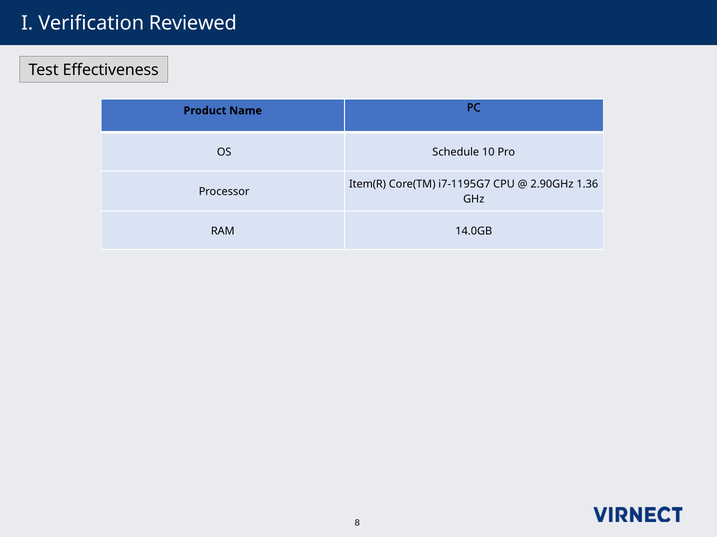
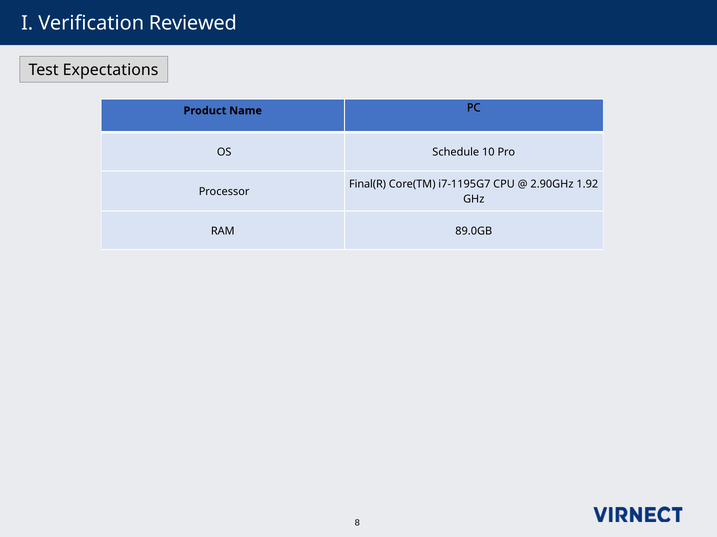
Effectiveness: Effectiveness -> Expectations (111, 70)
Item(R: Item(R -> Final(R (368, 184)
1.36: 1.36 -> 1.92 (587, 184)
14.0GB: 14.0GB -> 89.0GB (474, 231)
